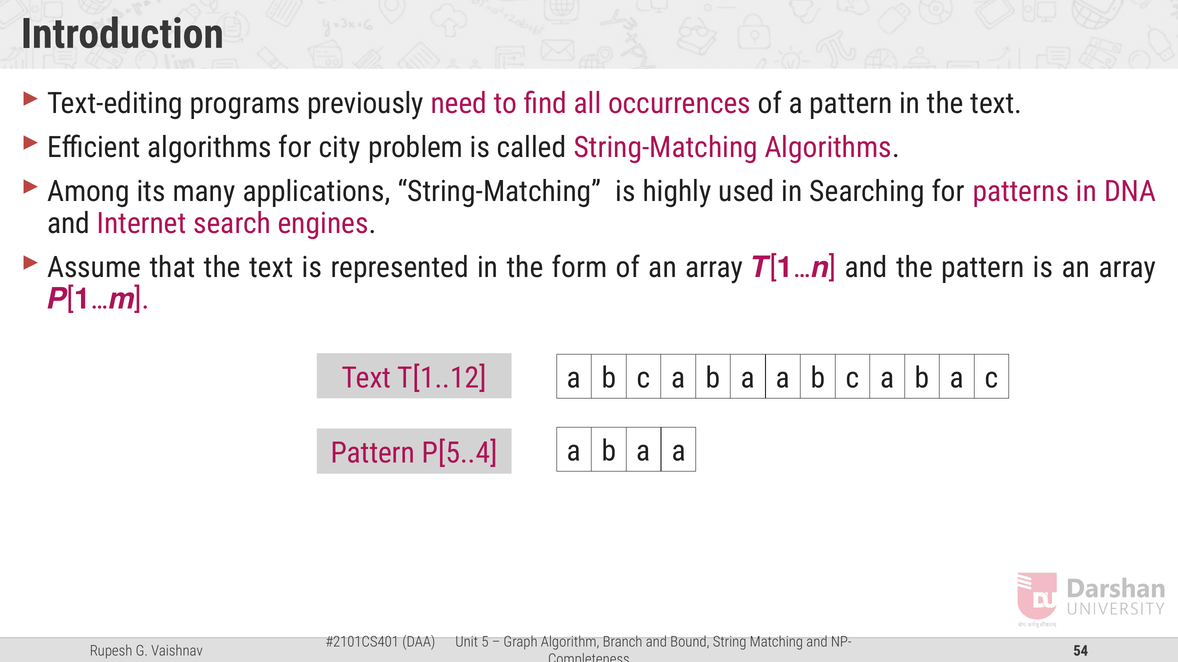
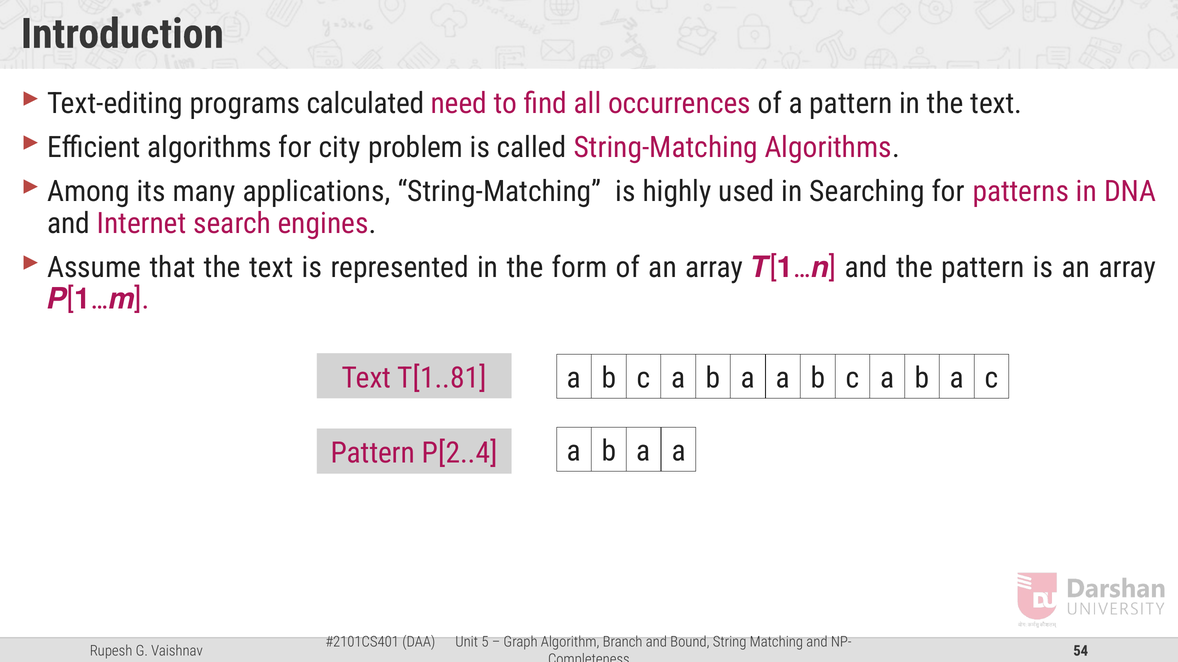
previously: previously -> calculated (365, 104)
T[1..12: T[1..12 -> T[1..81 (442, 378)
P[5..4: P[5..4 -> P[2..4 (460, 454)
